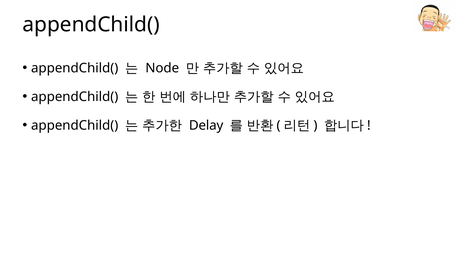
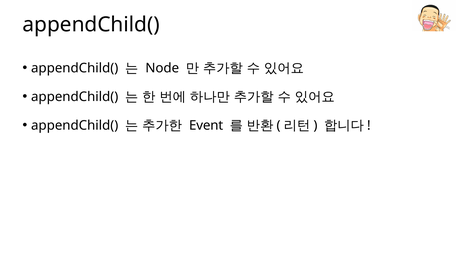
Delay: Delay -> Event (206, 126)
